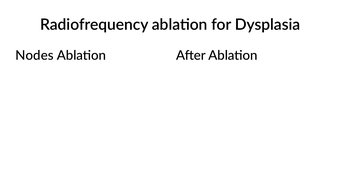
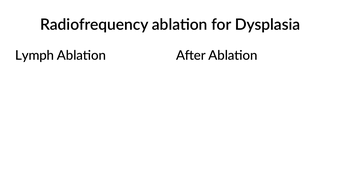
Nodes: Nodes -> Lymph (35, 55)
